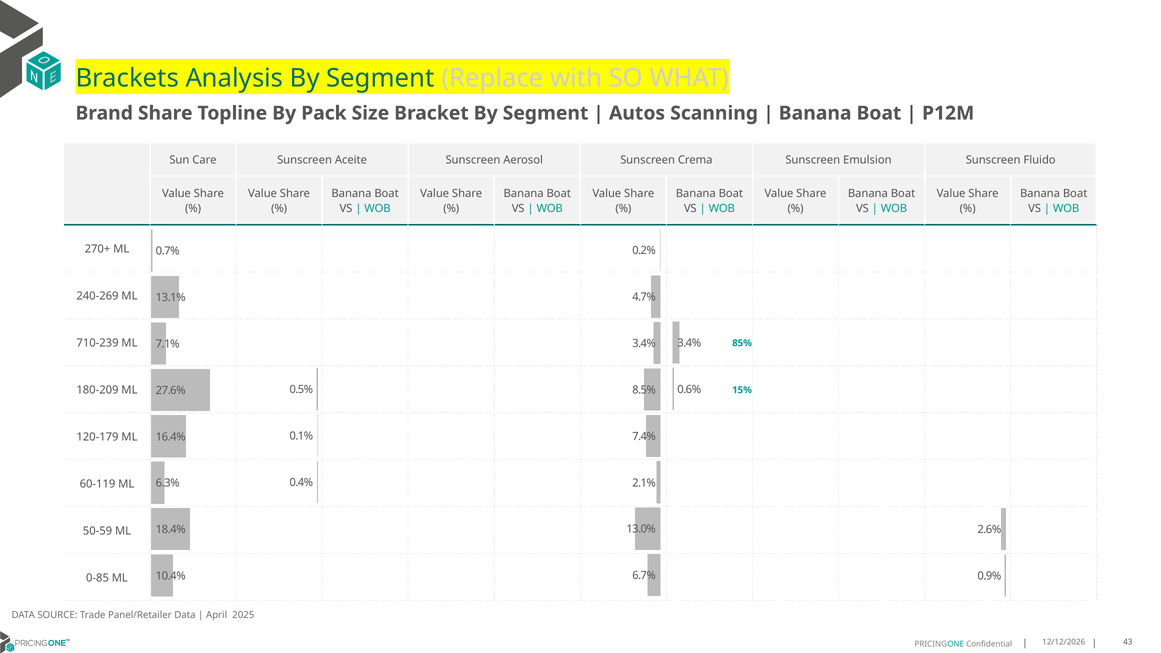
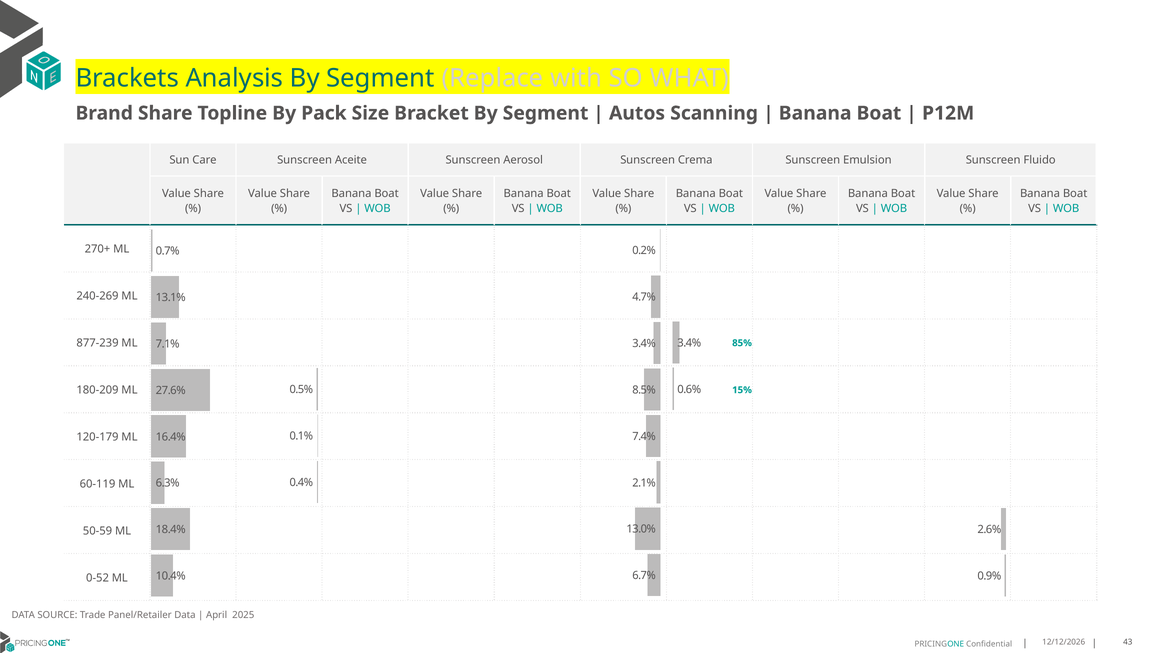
710-239: 710-239 -> 877-239 (98, 343)
0-85: 0-85 -> 0-52 (98, 578)
